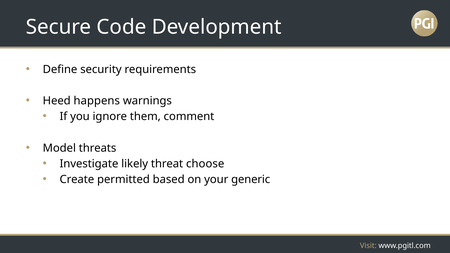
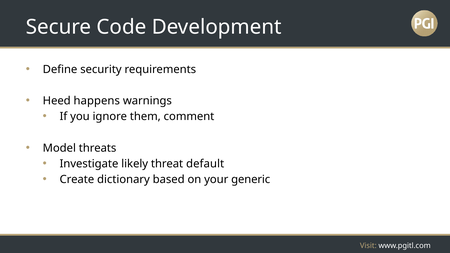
choose: choose -> default (205, 164)
permitted: permitted -> dictionary (123, 180)
